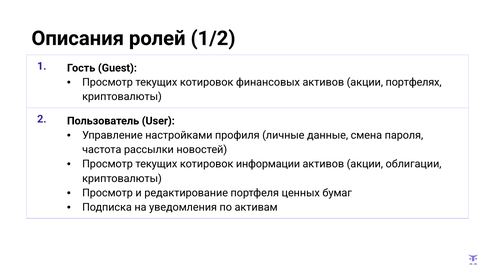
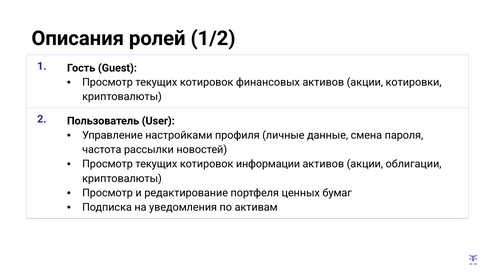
портфелях: портфелях -> котировки (414, 82)
